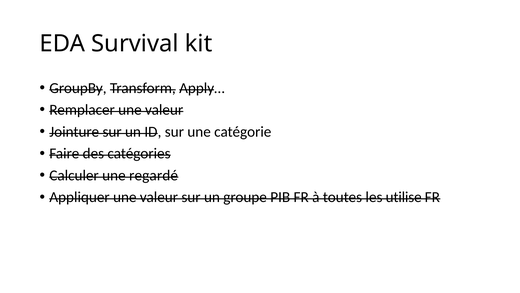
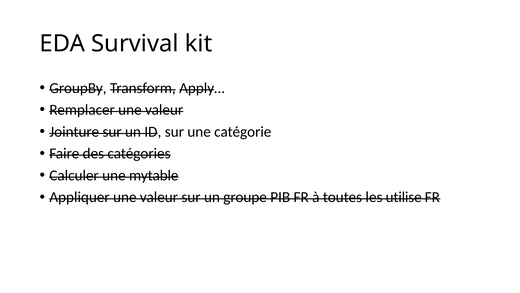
regardé: regardé -> mytable (154, 175)
